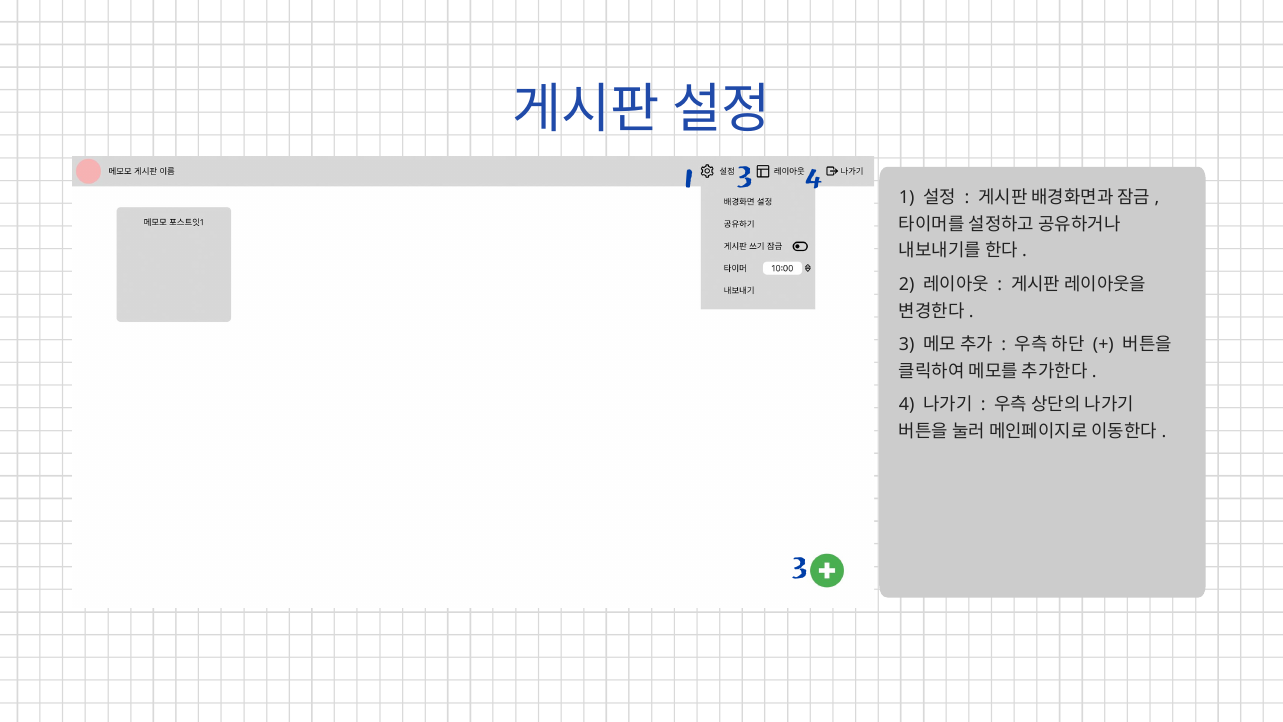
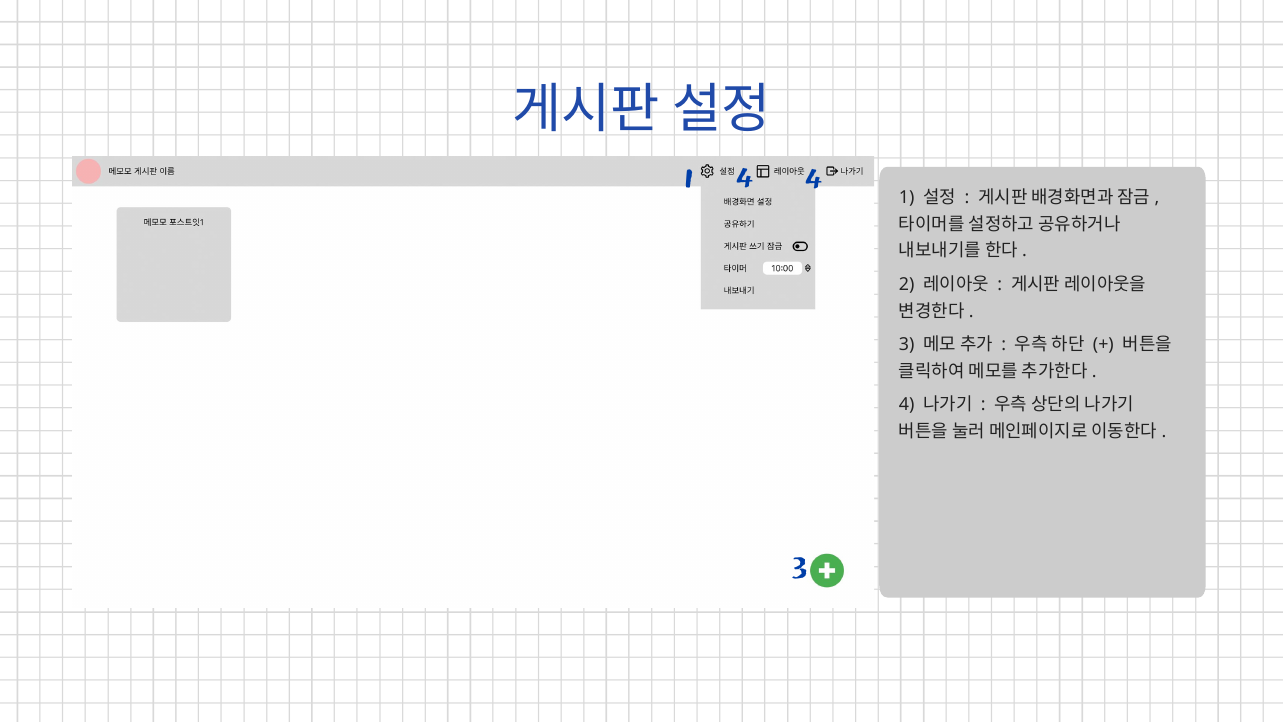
1 3: 3 -> 4 (744, 178)
